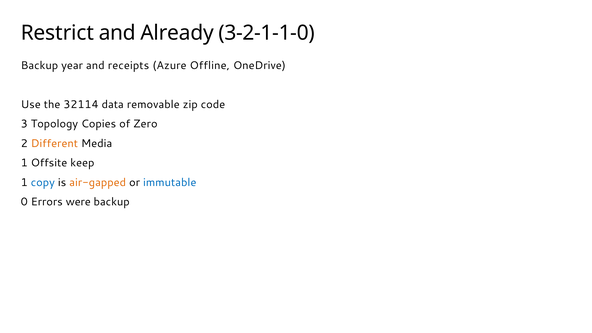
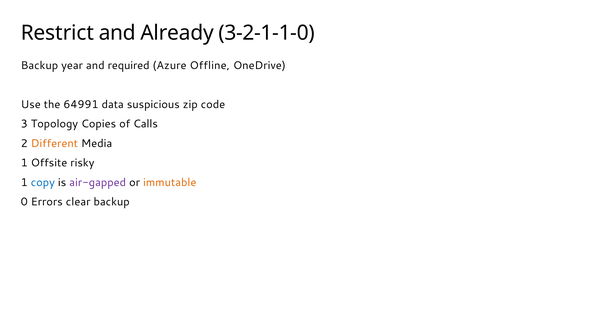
receipts: receipts -> required (129, 65)
32114: 32114 -> 64991 (81, 104)
removable: removable -> suspicious (153, 104)
Zero: Zero -> Calls (145, 124)
keep: keep -> risky (82, 163)
air-gapped colour: orange -> purple (98, 182)
immutable colour: blue -> orange (170, 182)
were: were -> clear (78, 202)
